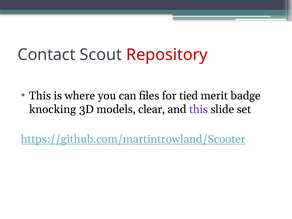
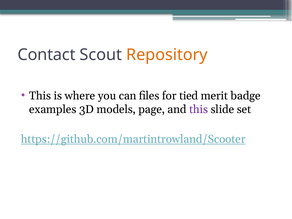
Repository colour: red -> orange (167, 55)
knocking: knocking -> examples (53, 109)
clear: clear -> page (152, 109)
